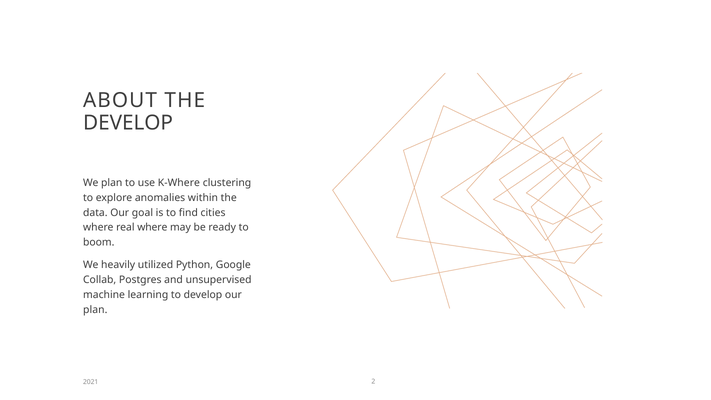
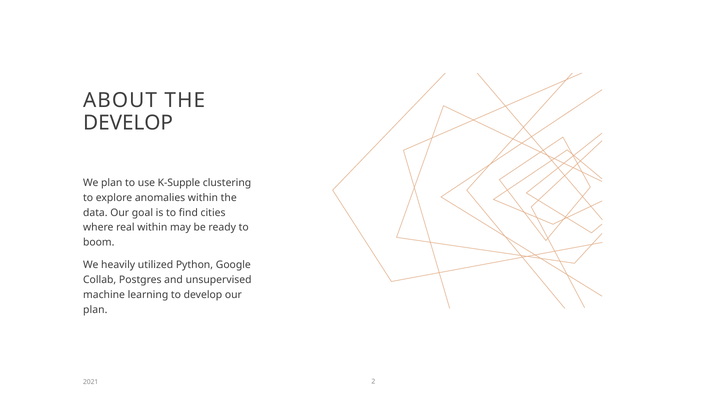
K-Where: K-Where -> K-Supple (179, 183)
real where: where -> within (152, 227)
